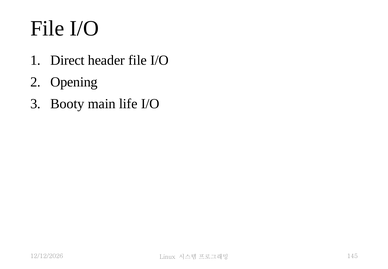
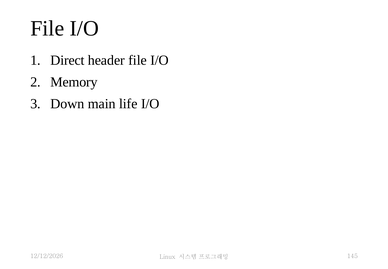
Opening: Opening -> Memory (74, 82)
Booty: Booty -> Down (67, 104)
